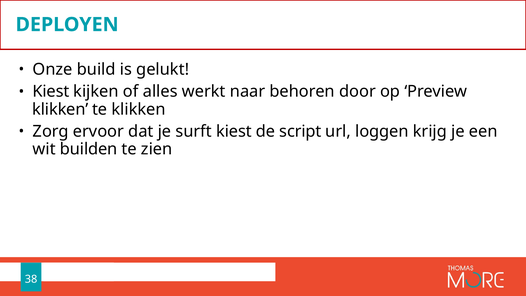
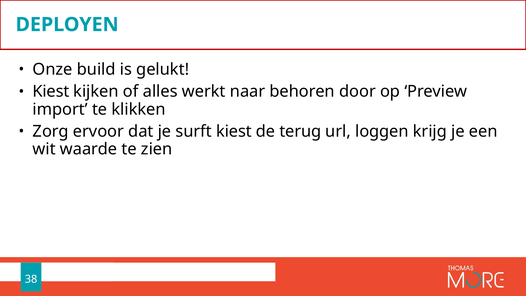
klikken: klikken -> import (60, 109)
script: script -> terug (300, 131)
builden: builden -> waarde (89, 149)
